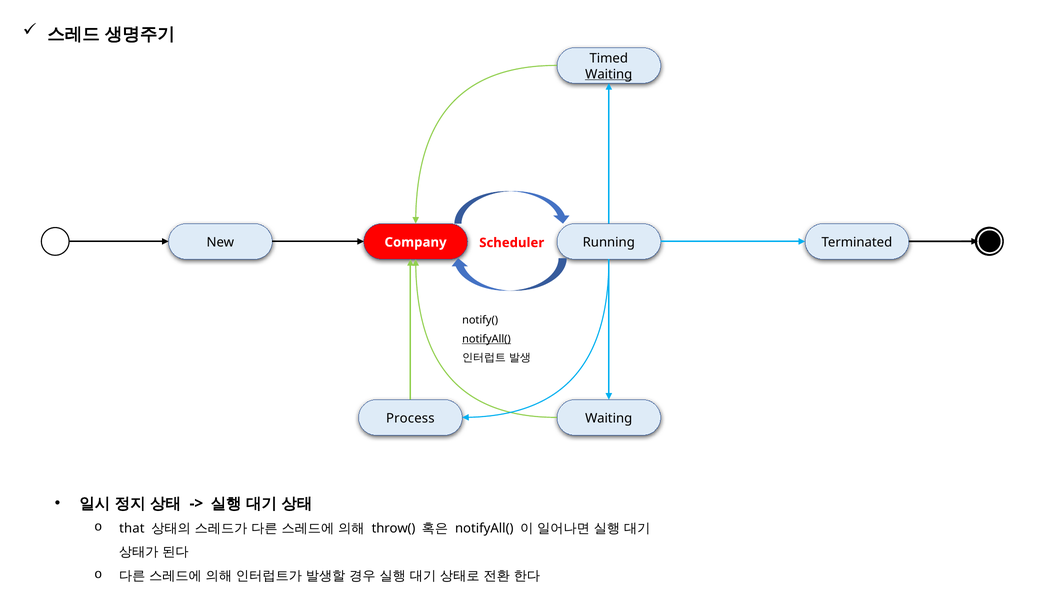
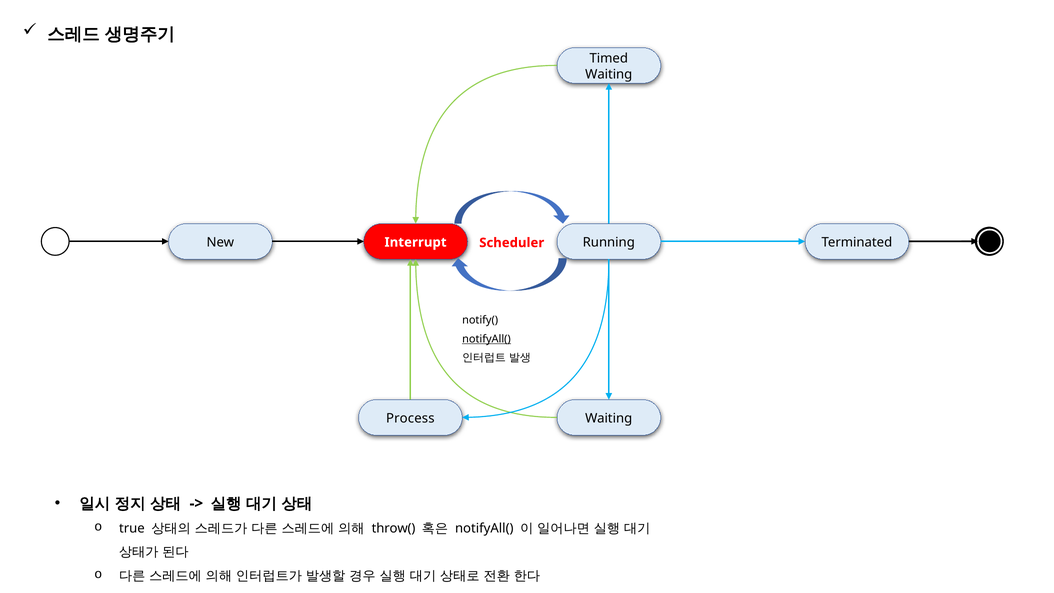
Waiting underline: present -> none (609, 74)
Company: Company -> Interrupt (416, 242)
that: that -> true (132, 528)
